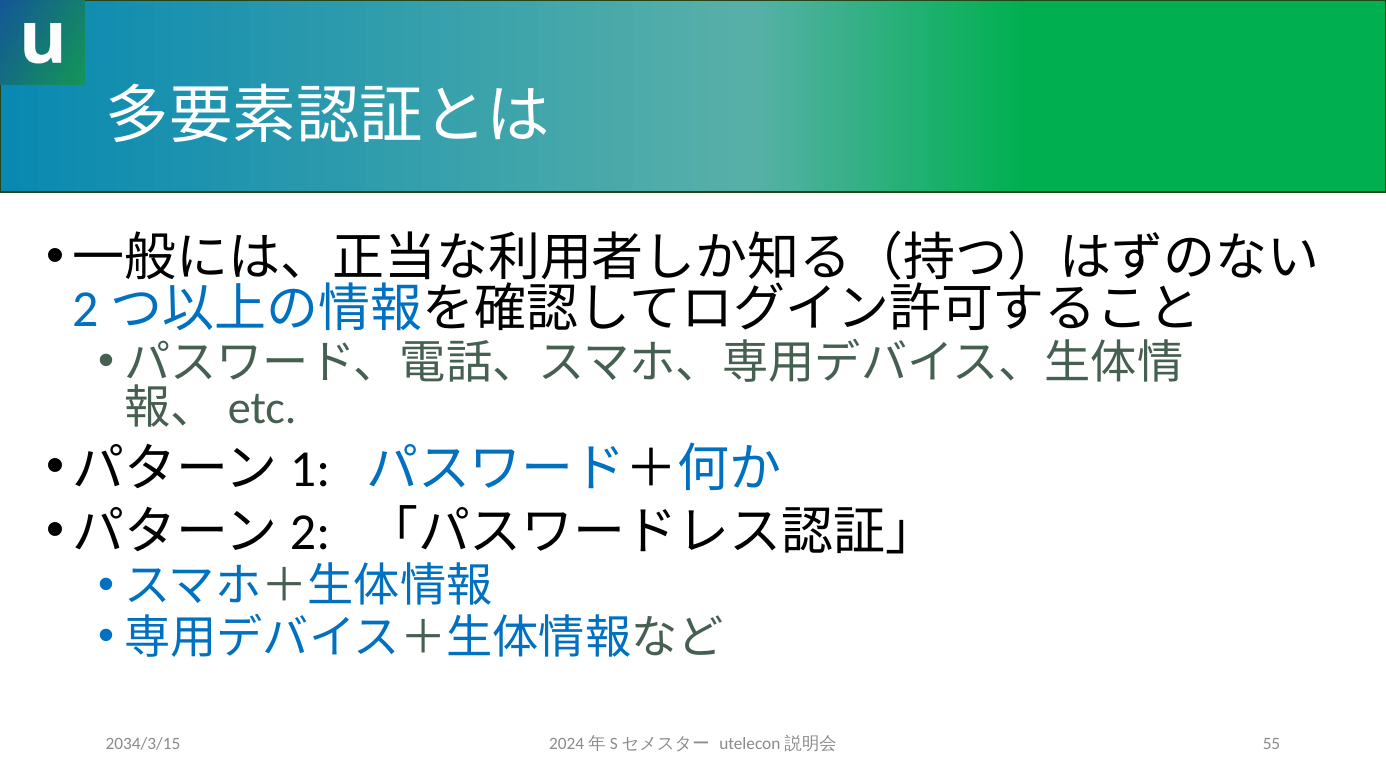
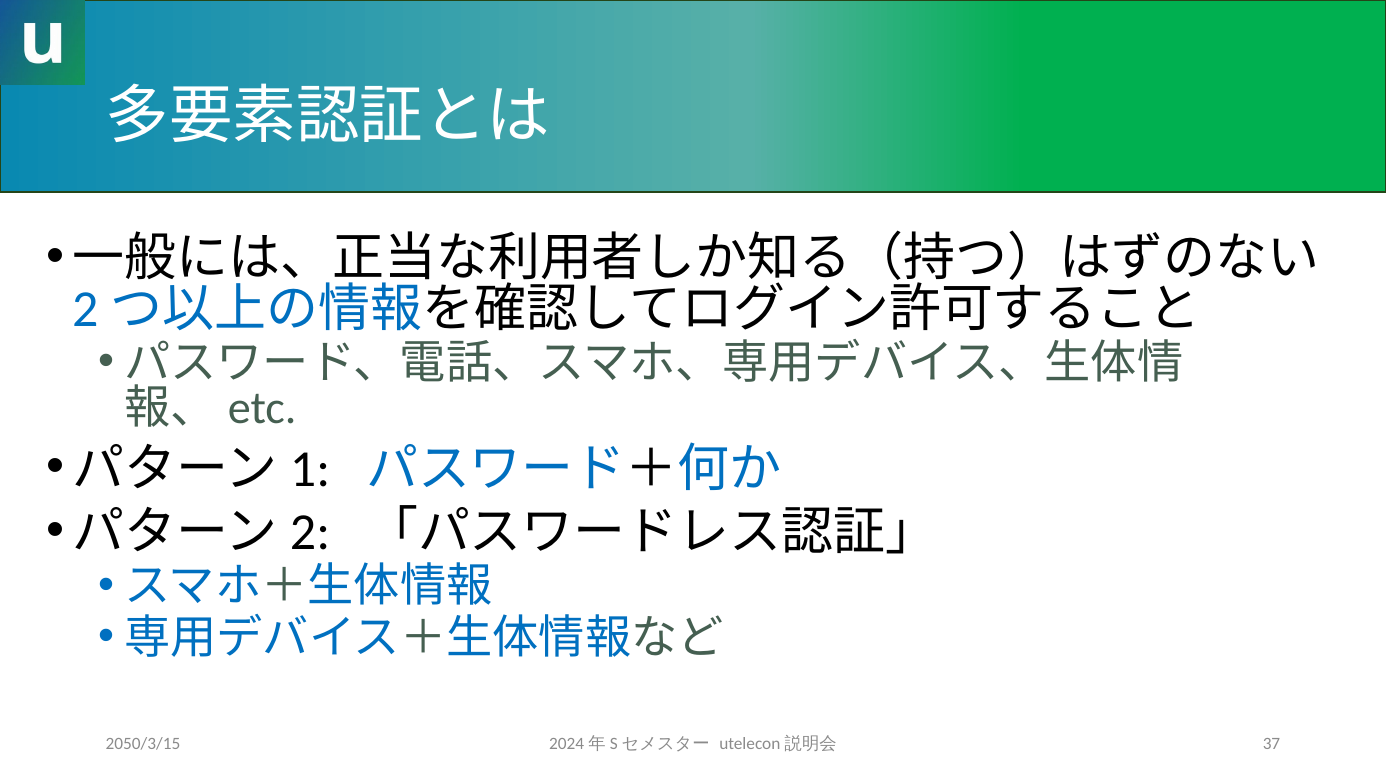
2034/3/15: 2034/3/15 -> 2050/3/15 (143, 745)
55: 55 -> 37 (1272, 744)
